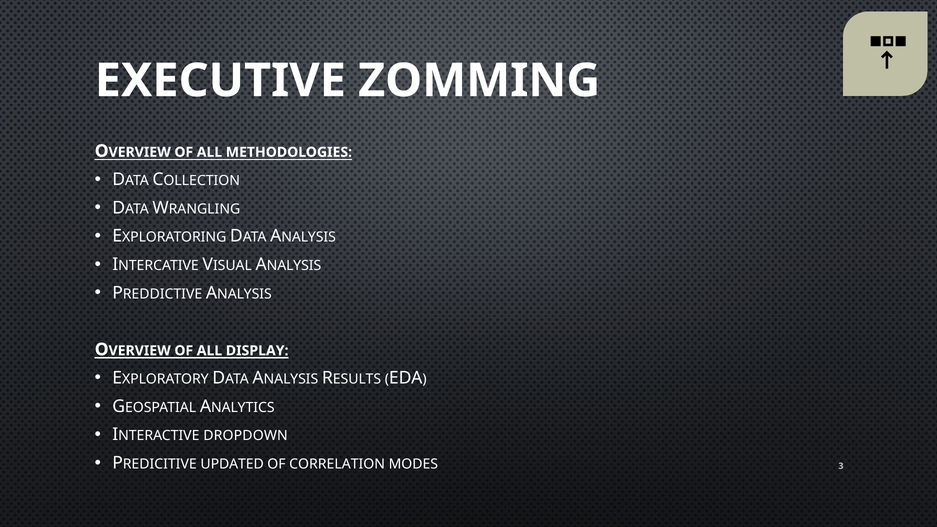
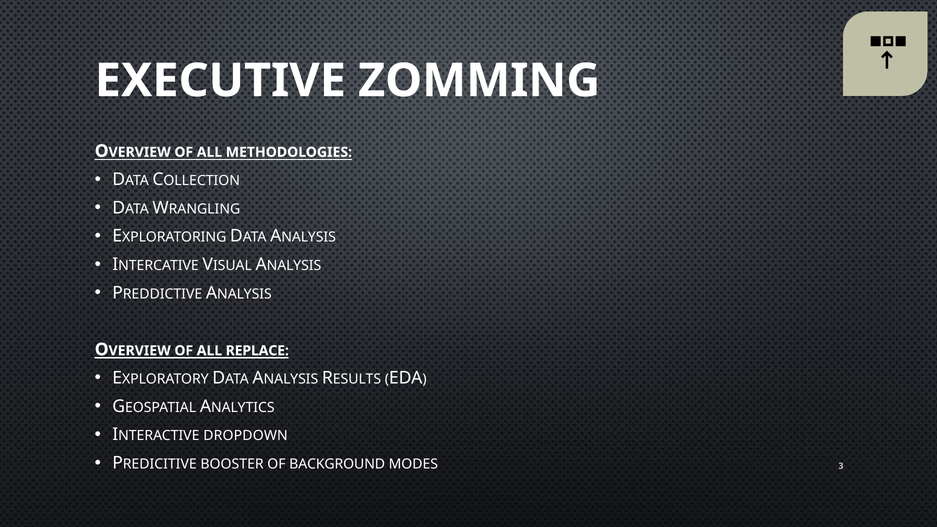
DISPLAY: DISPLAY -> REPLACE (257, 351)
UPDATED: UPDATED -> BOOSTER (232, 464)
CORRELATION: CORRELATION -> BACKGROUND (337, 464)
